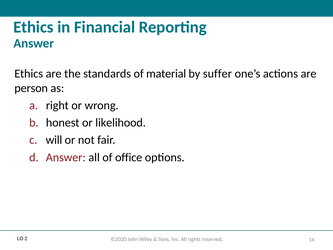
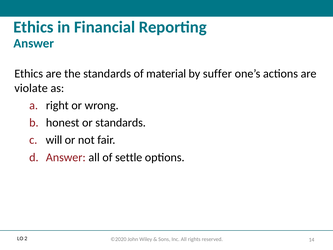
person: person -> violate (31, 88)
or likelihood: likelihood -> standards (121, 123)
office: office -> settle (129, 157)
